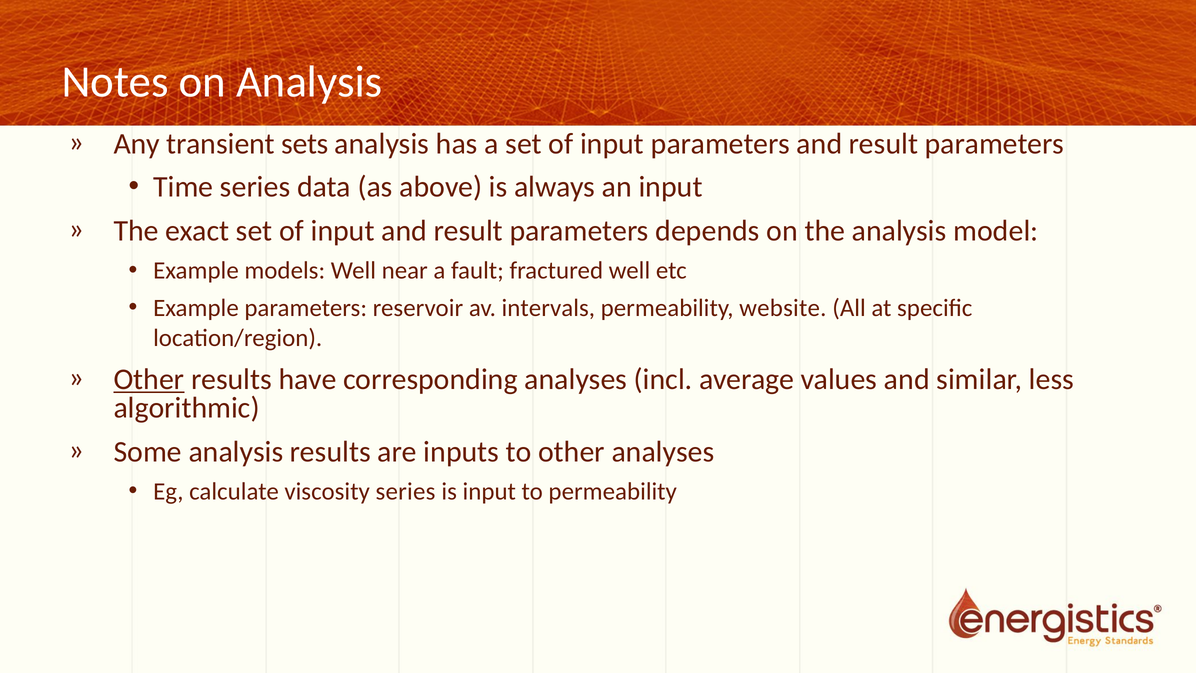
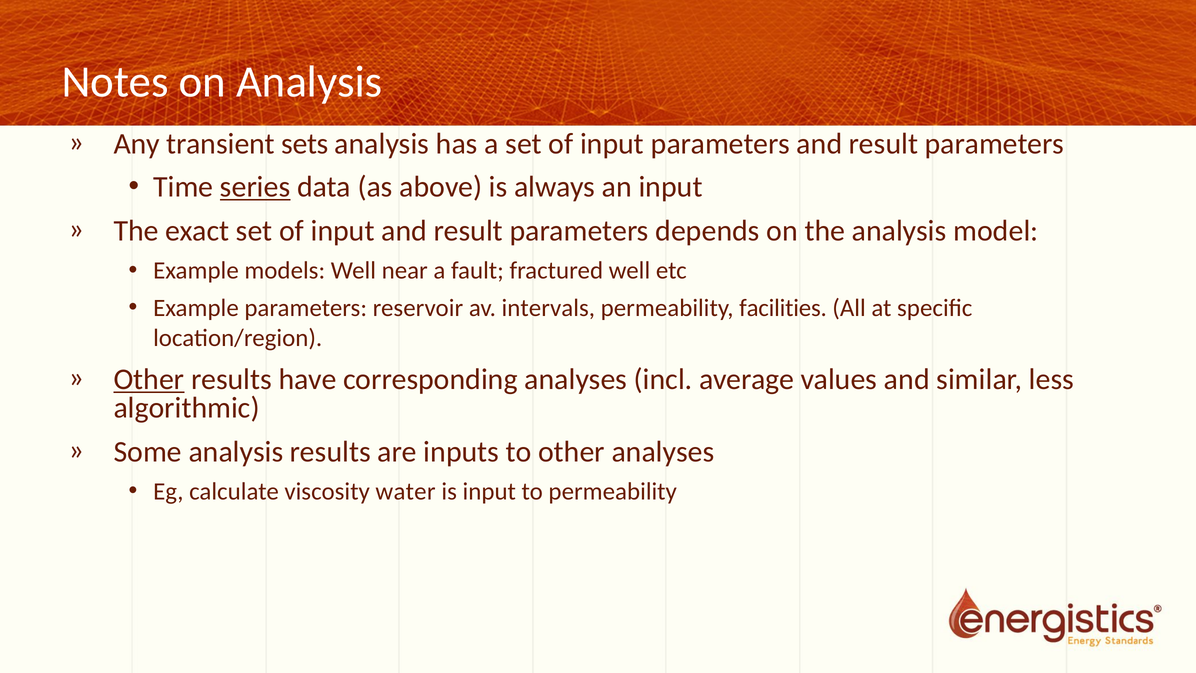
series underline: none -> present (255, 187)
website: website -> facilities (783, 308)
viscosity series: series -> water (406, 491)
